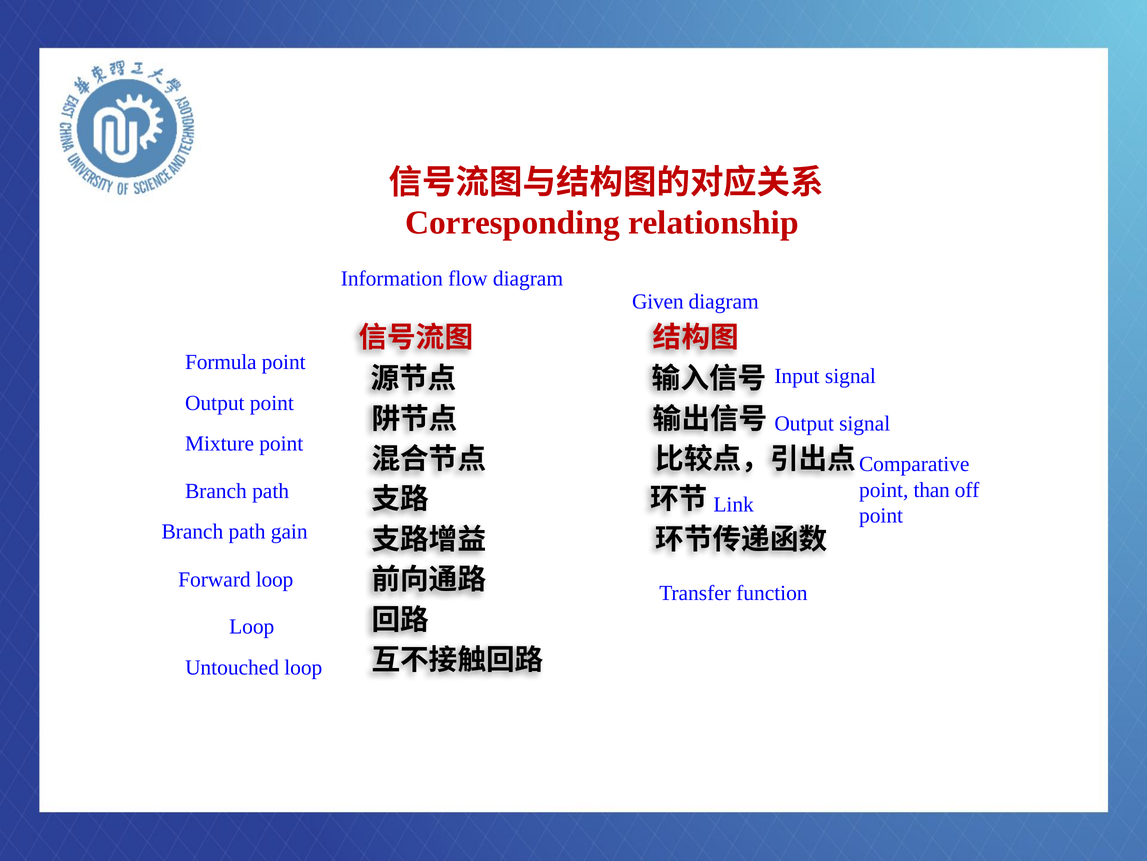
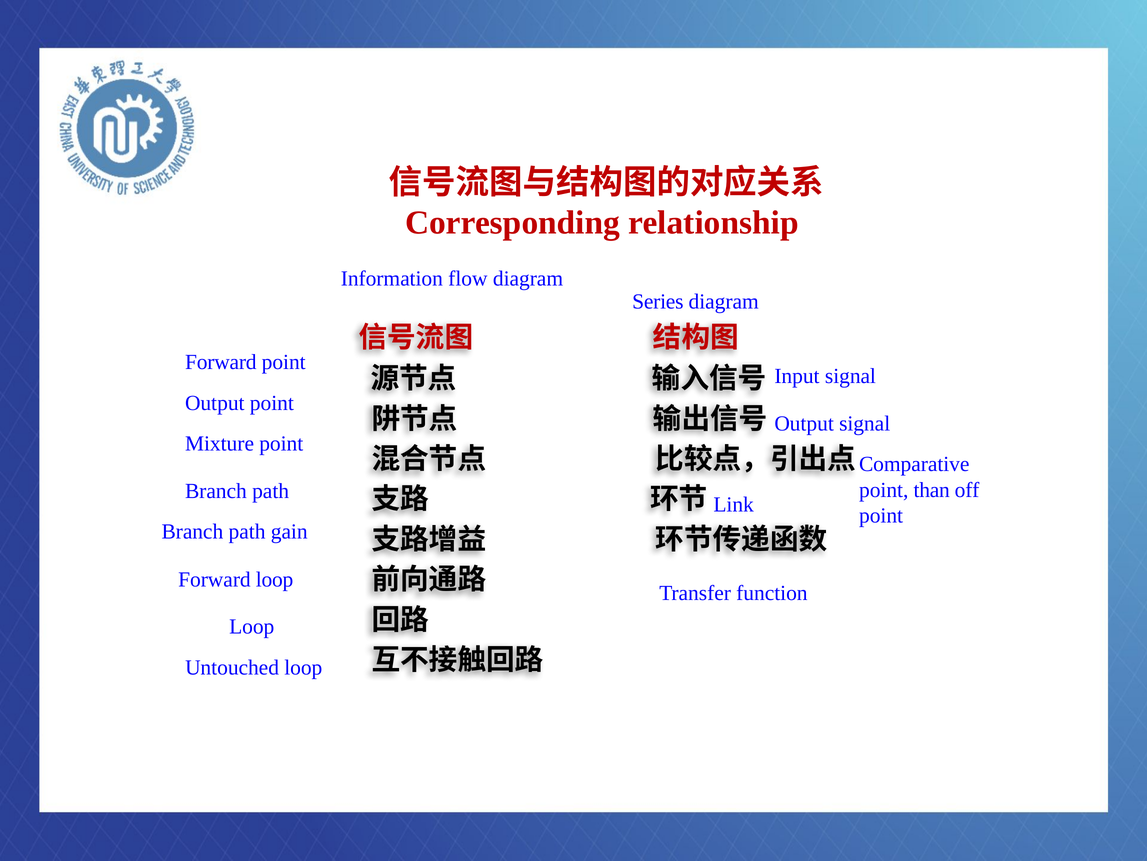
Given: Given -> Series (658, 301)
Formula: Formula -> Forward (221, 362)
